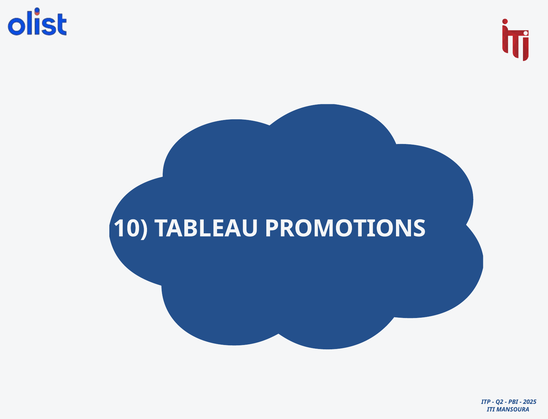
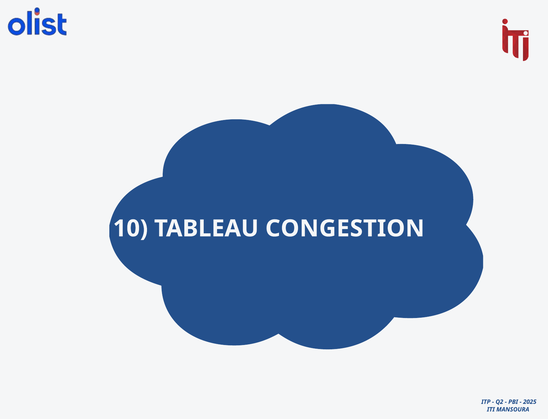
PROMOTIONS: PROMOTIONS -> CONGESTION (345, 229)
